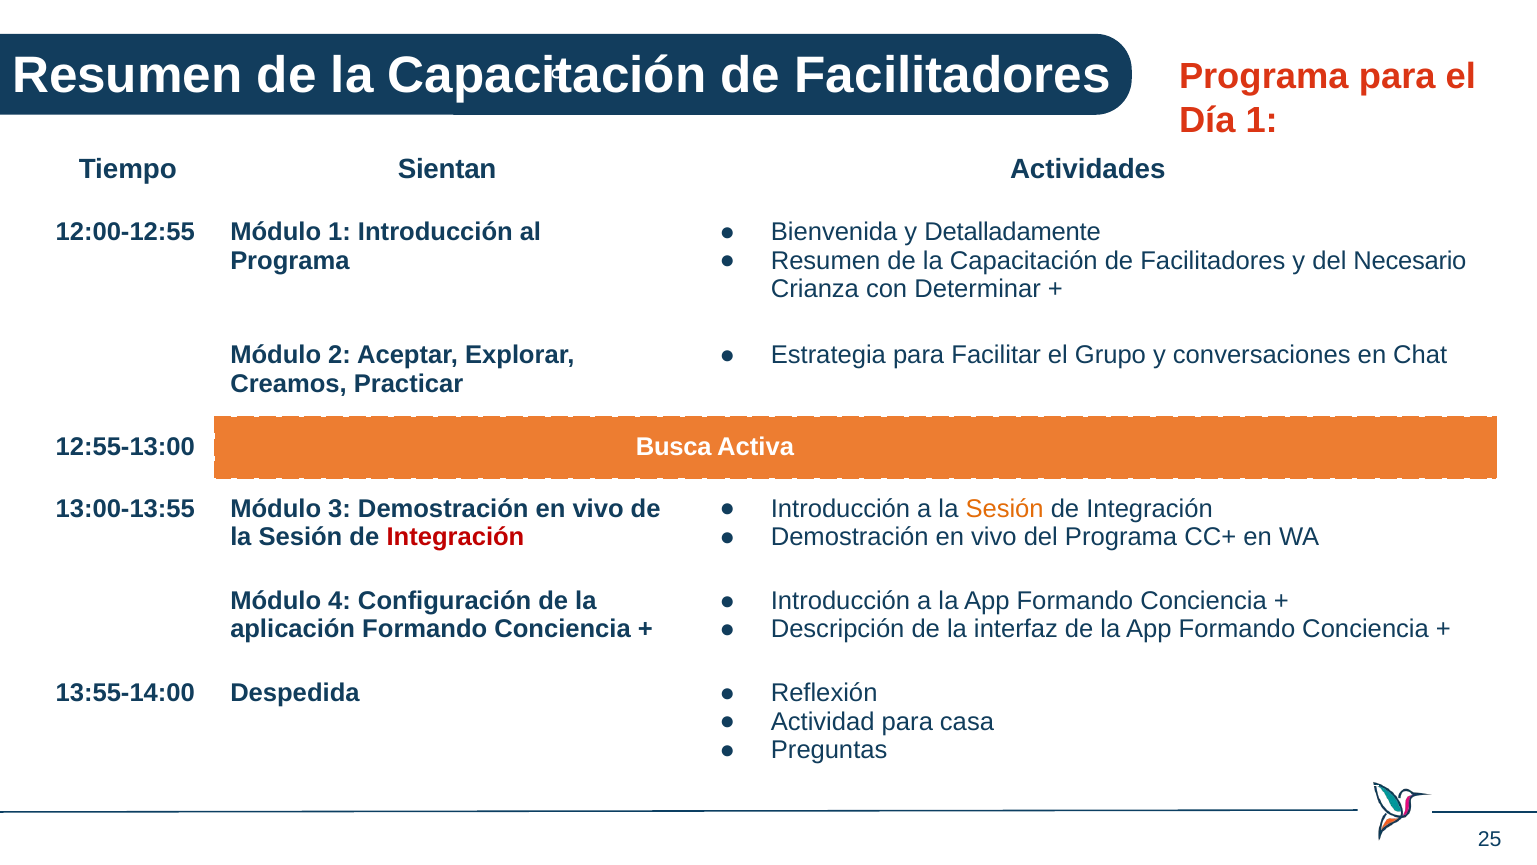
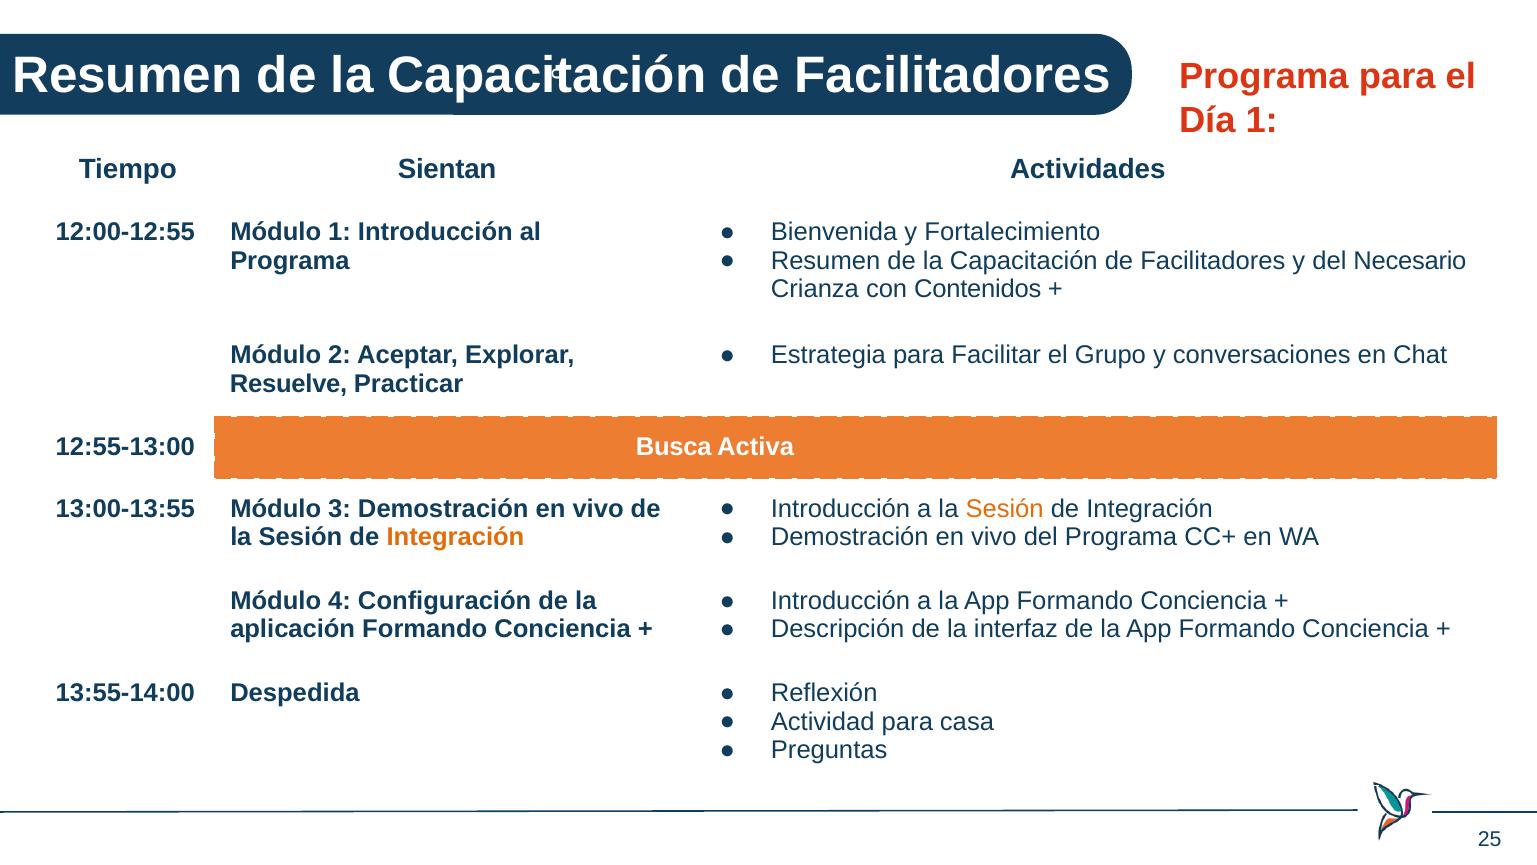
Detalladamente: Detalladamente -> Fortalecimiento (1012, 232)
Determinar: Determinar -> Contenidos (978, 289)
Creamos: Creamos -> Resuelve (289, 383)
Integración colour: red -> orange (455, 537)
